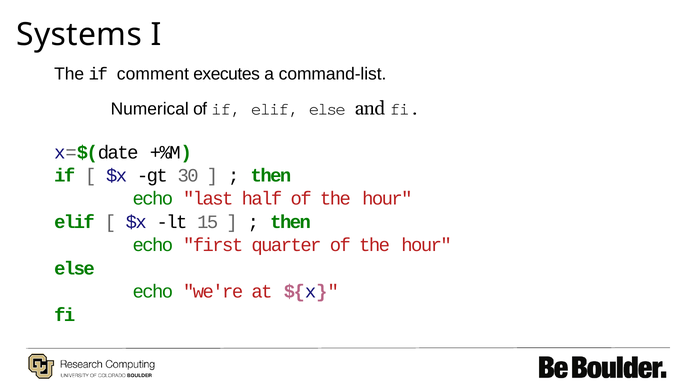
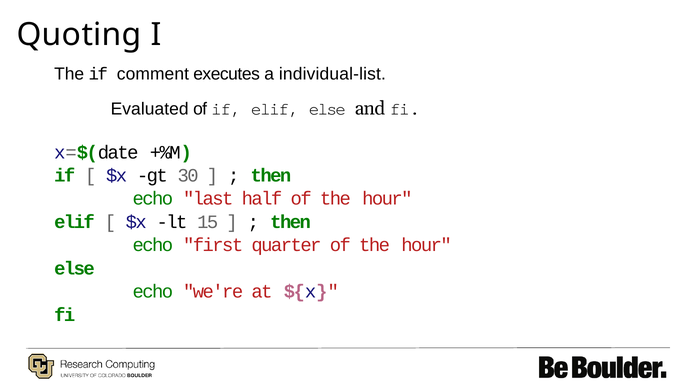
Systems: Systems -> Quoting (79, 34)
command-list: command-list -> individual-list (332, 74)
Numerical: Numerical -> Evaluated (150, 109)
